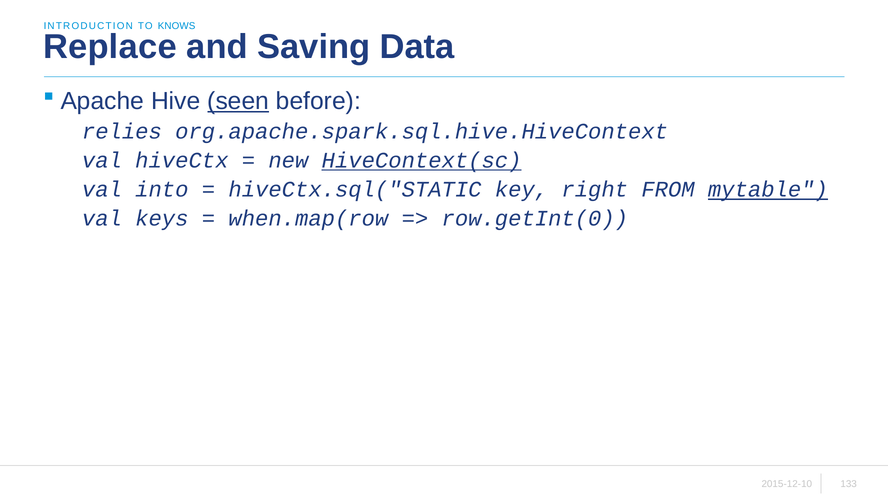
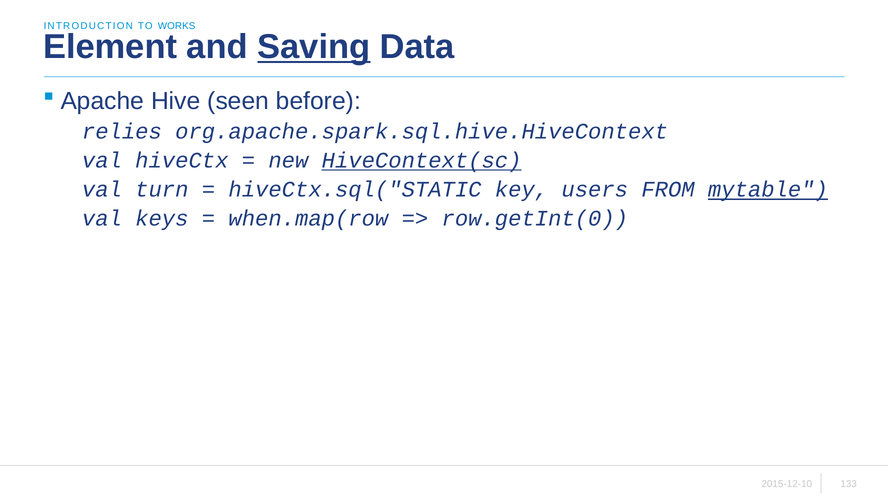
KNOWS: KNOWS -> WORKS (177, 26)
Replace: Replace -> Element (110, 47)
Saving underline: none -> present (314, 47)
seen underline: present -> none (238, 101)
into: into -> turn (162, 190)
right: right -> users (595, 190)
